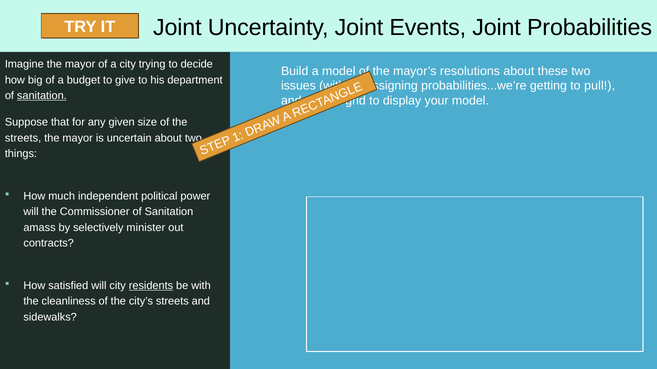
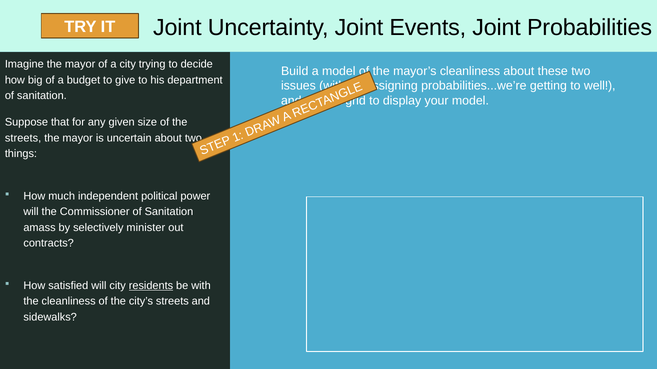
mayor’s resolutions: resolutions -> cleanliness (470, 71)
pull: pull -> well (600, 86)
sanitation underline: present -> none (42, 96)
